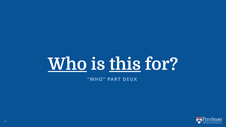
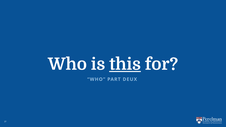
Who underline: present -> none (67, 64)
